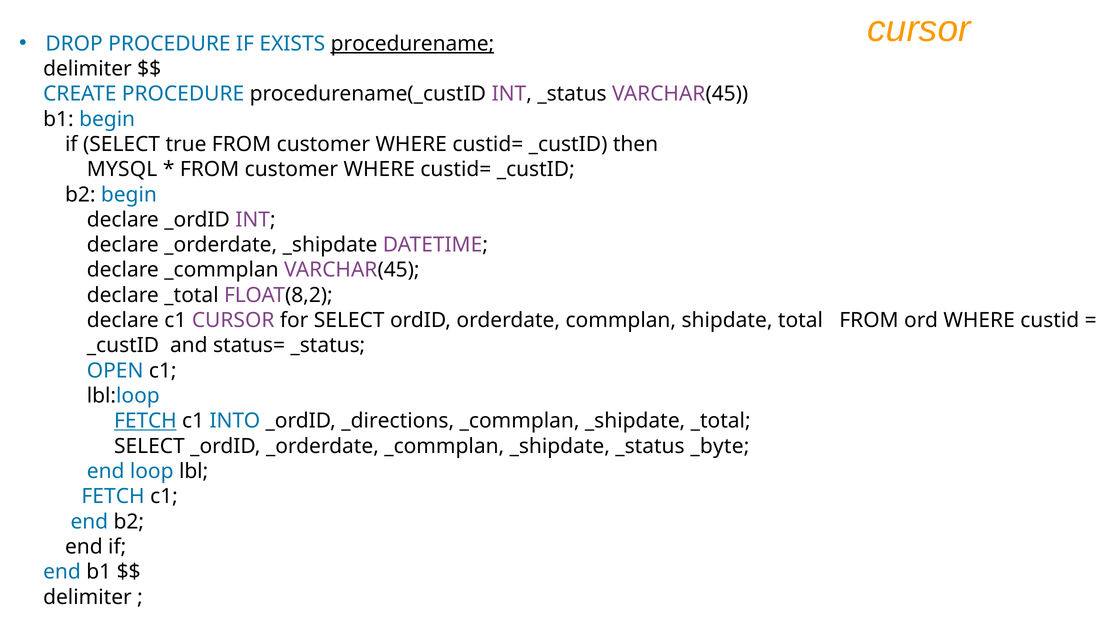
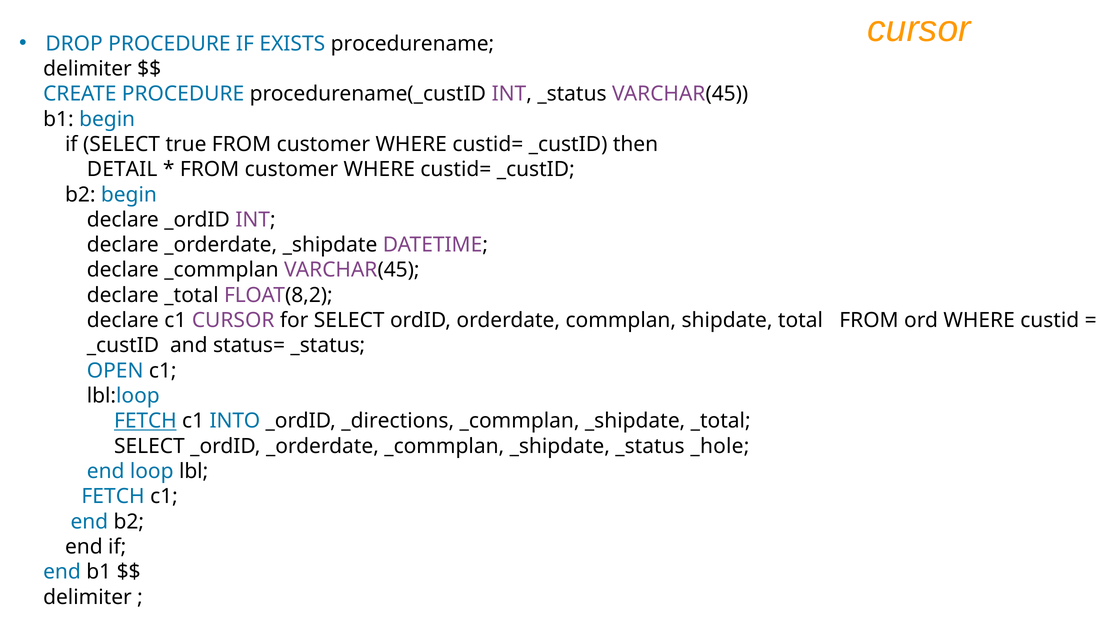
procedurename underline: present -> none (412, 44)
MYSQL: MYSQL -> DETAIL (122, 170)
_byte: _byte -> _hole (720, 446)
